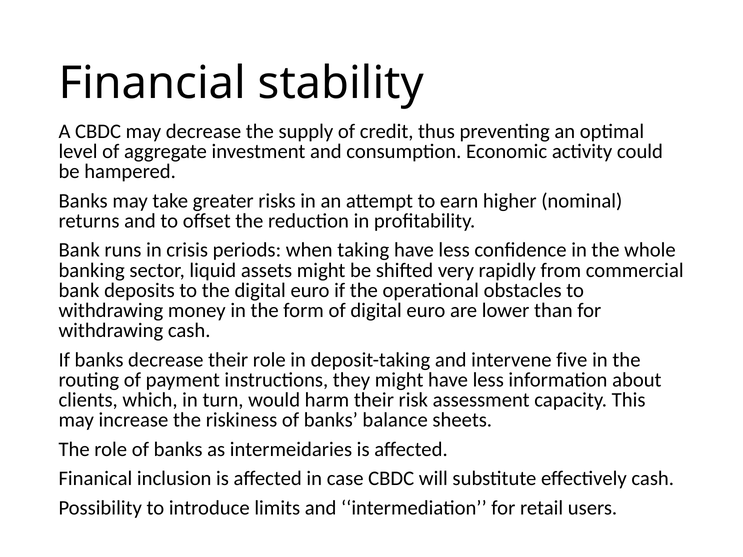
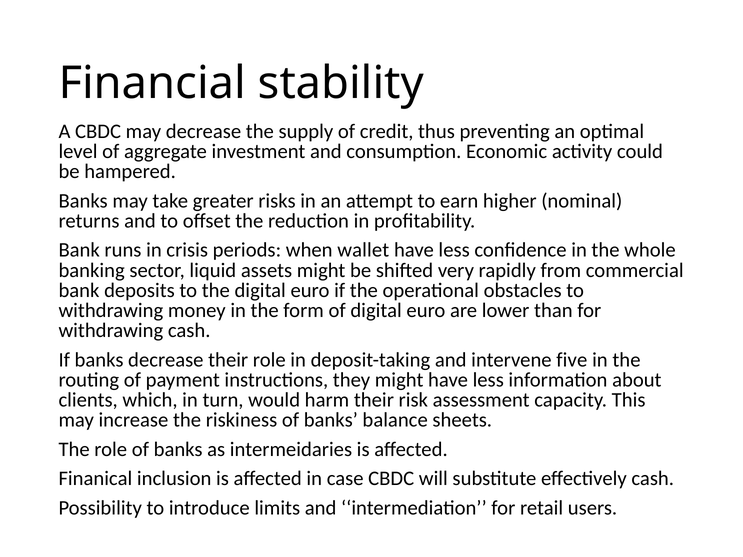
taking: taking -> wallet (363, 250)
